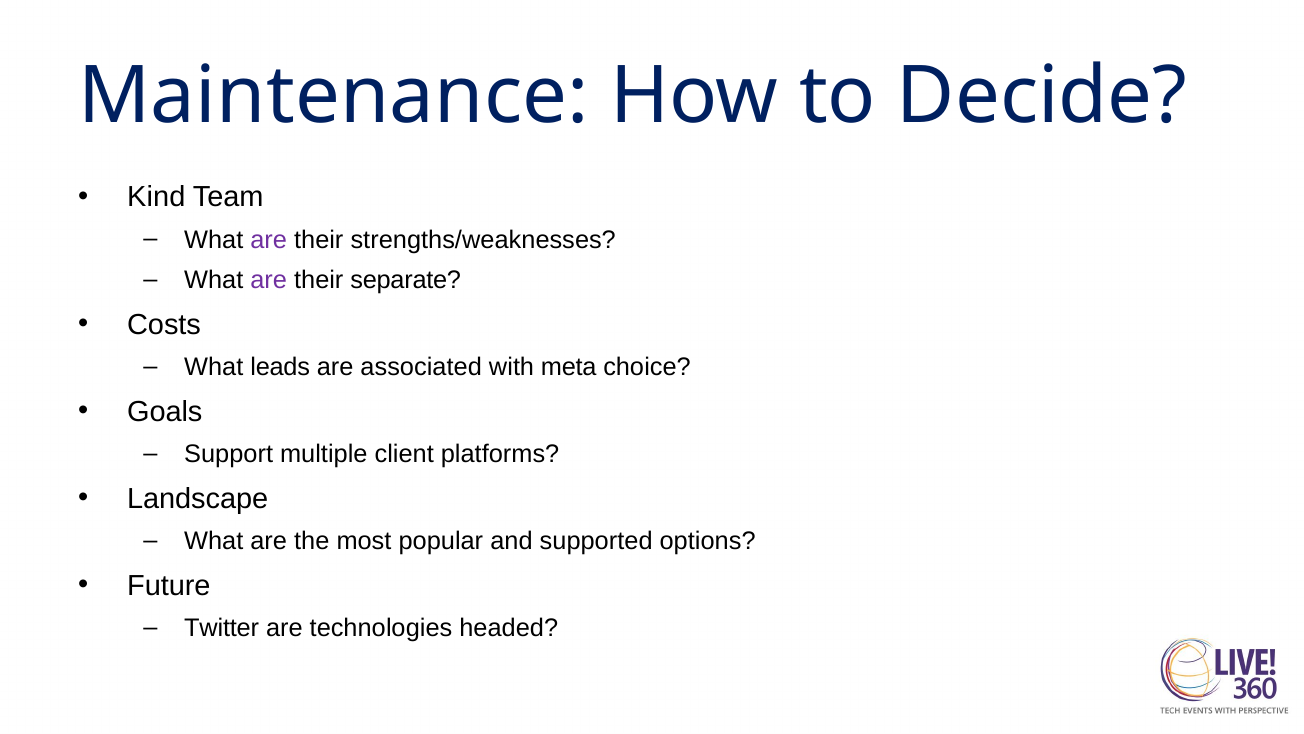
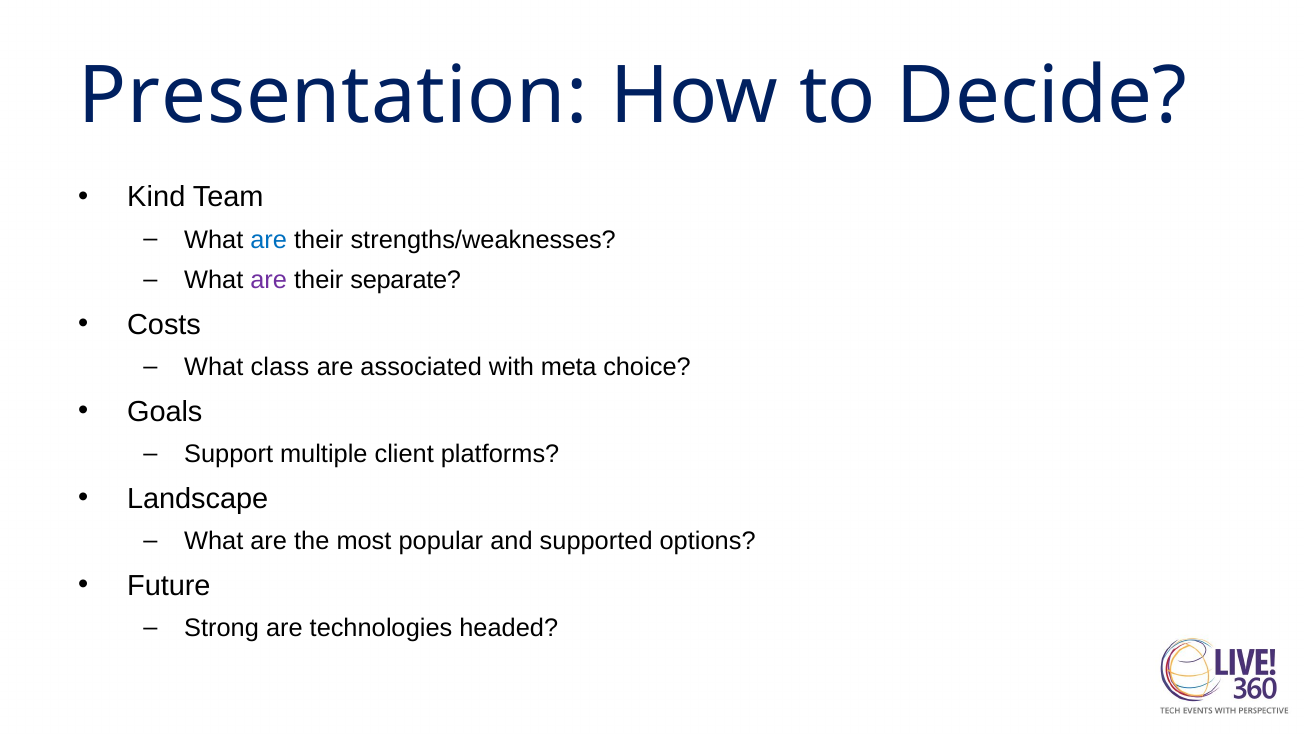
Maintenance: Maintenance -> Presentation (333, 96)
are colour: purple -> blue (269, 240)
leads: leads -> class (280, 367)
Twitter: Twitter -> Strong (222, 628)
